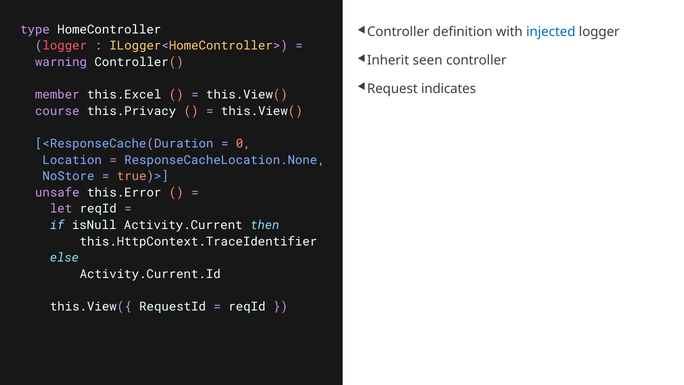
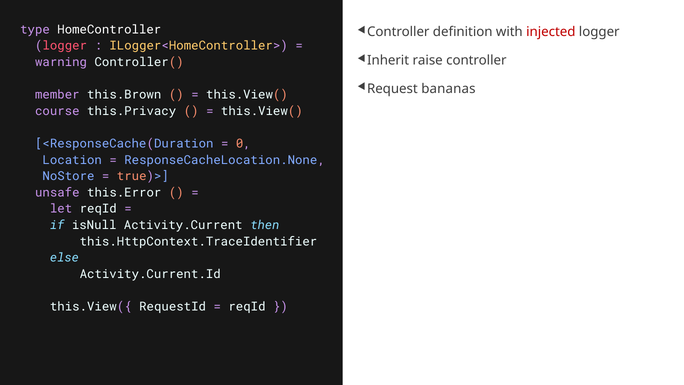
injected colour: blue -> red (551, 32)
seen: seen -> raise (428, 60)
indicates: indicates -> bananas (448, 89)
this.Excel: this.Excel -> this.Brown (124, 95)
